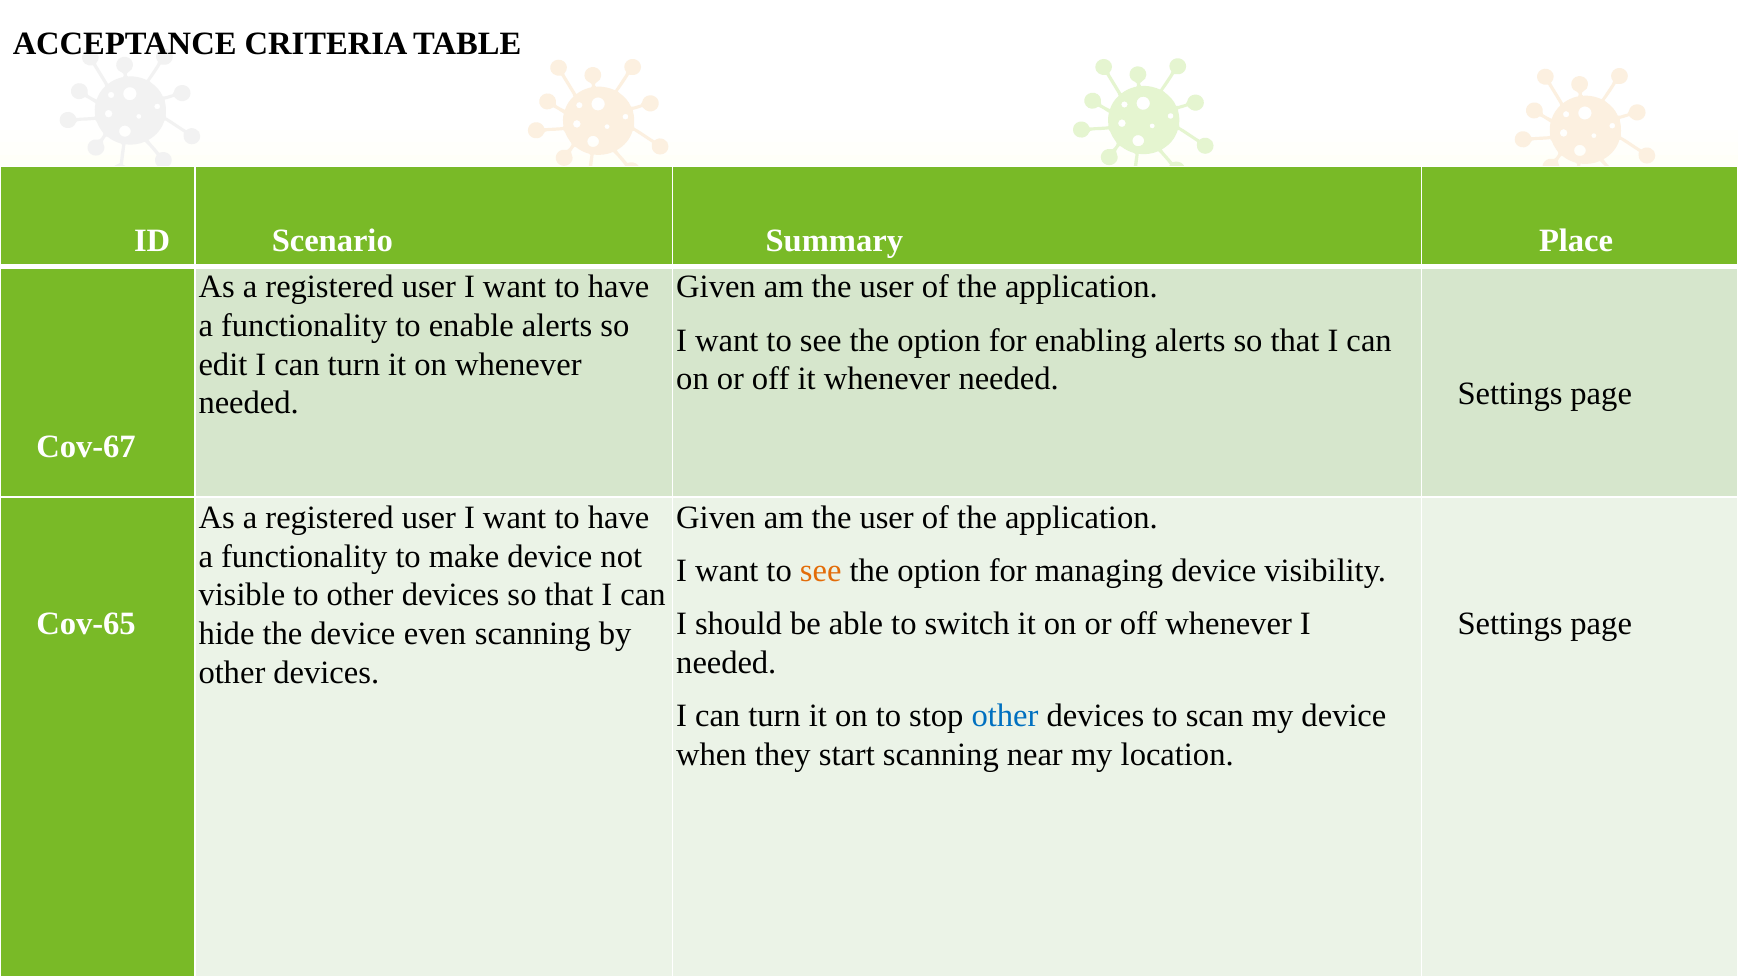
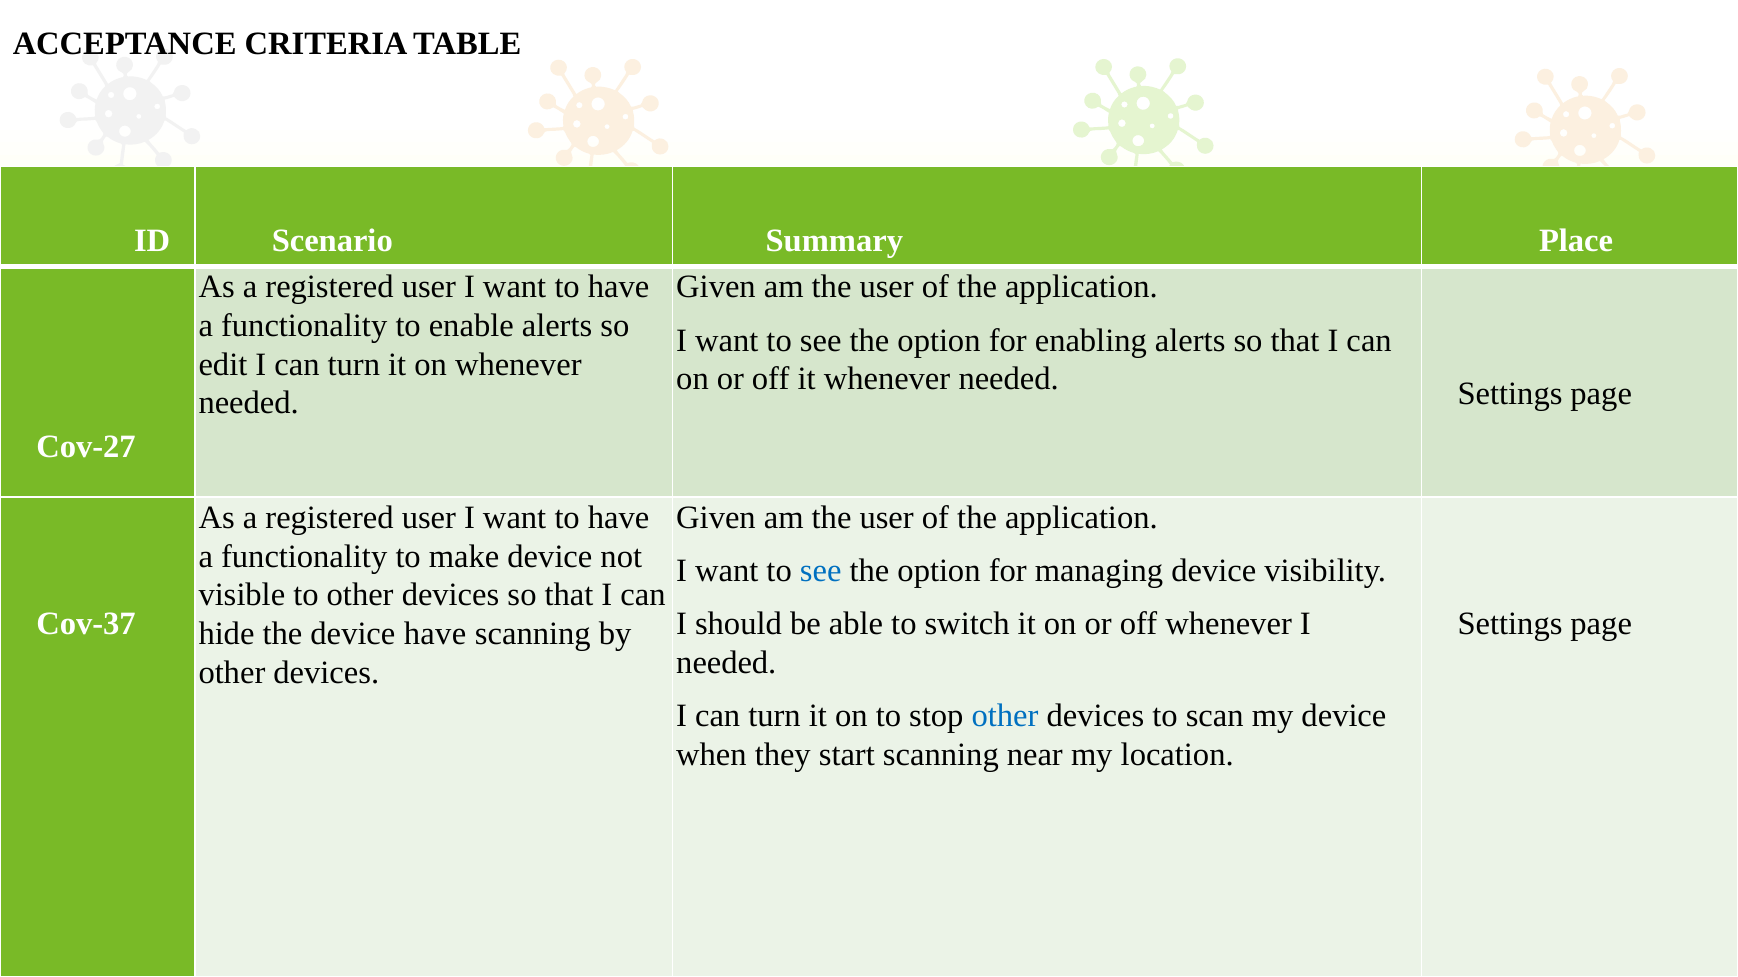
Cov-67: Cov-67 -> Cov-27 (86, 447)
see colour: orange -> blue (821, 571)
Cov-65: Cov-65 -> Cov-37 (86, 625)
device even: even -> have (435, 634)
